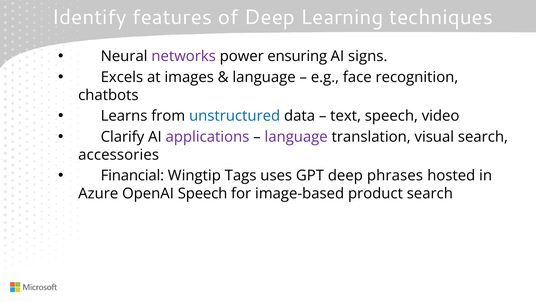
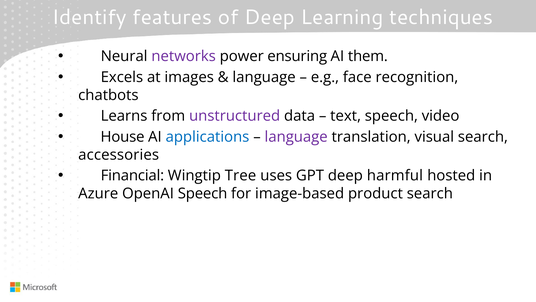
signs: signs -> them (368, 56)
unstructured colour: blue -> purple (235, 116)
Clarify: Clarify -> House (123, 137)
applications colour: purple -> blue (207, 137)
Tags: Tags -> Tree (241, 175)
phrases: phrases -> harmful (395, 175)
